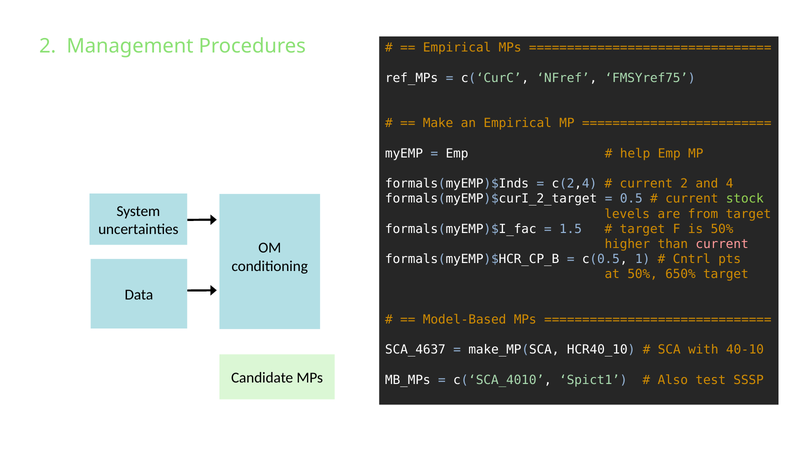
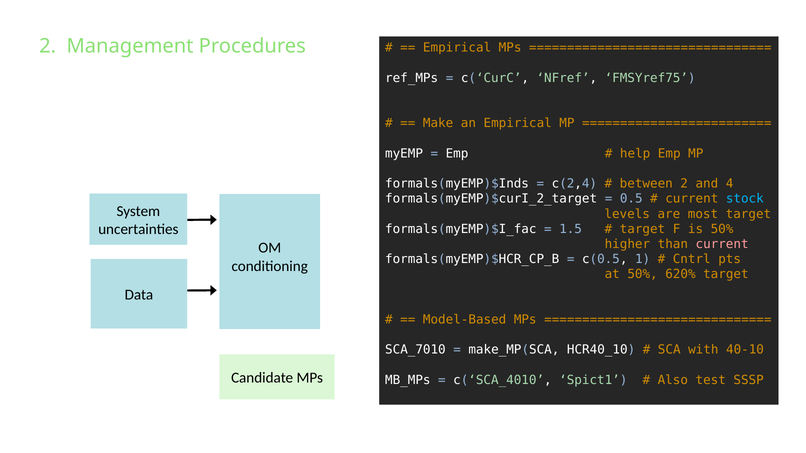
current: current -> between (646, 184)
stock colour: light green -> light blue (745, 199)
from: from -> most (703, 214)
650%: 650% -> 620% (680, 275)
SCA_4637: SCA_4637 -> SCA_7010 (415, 350)
